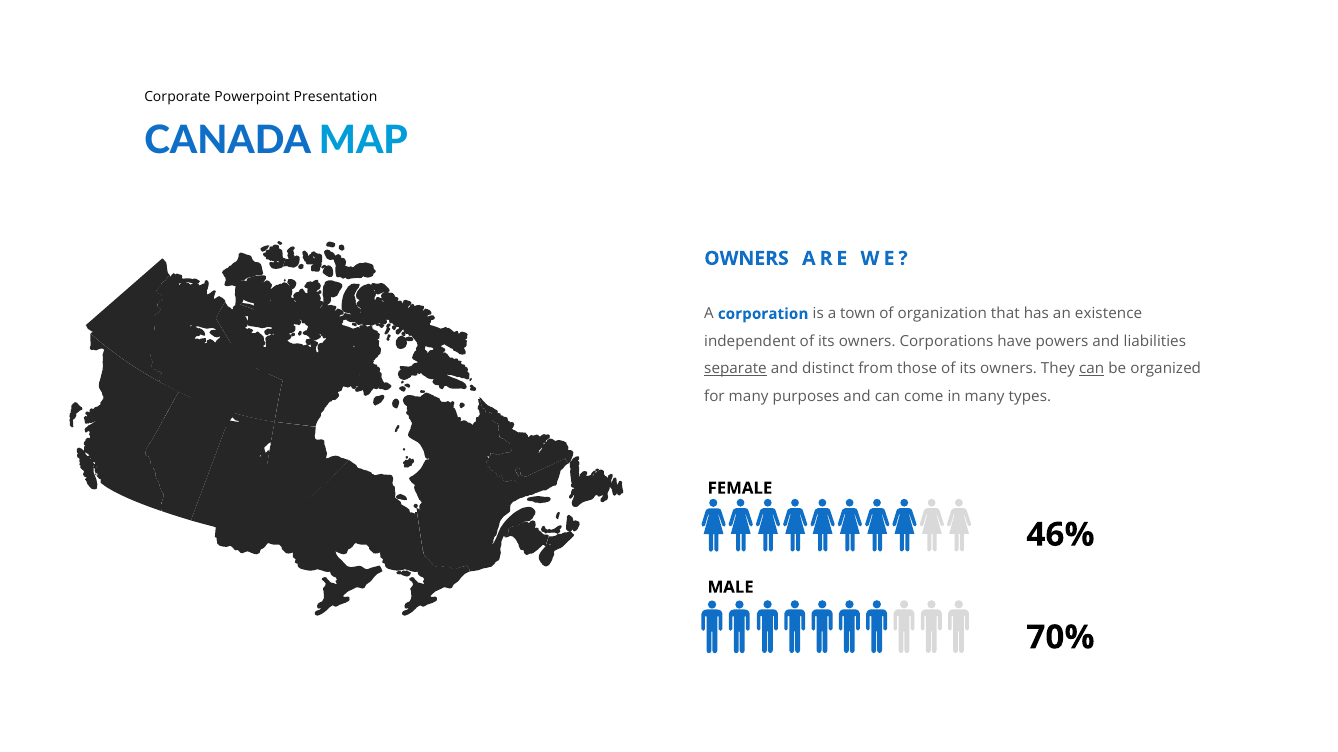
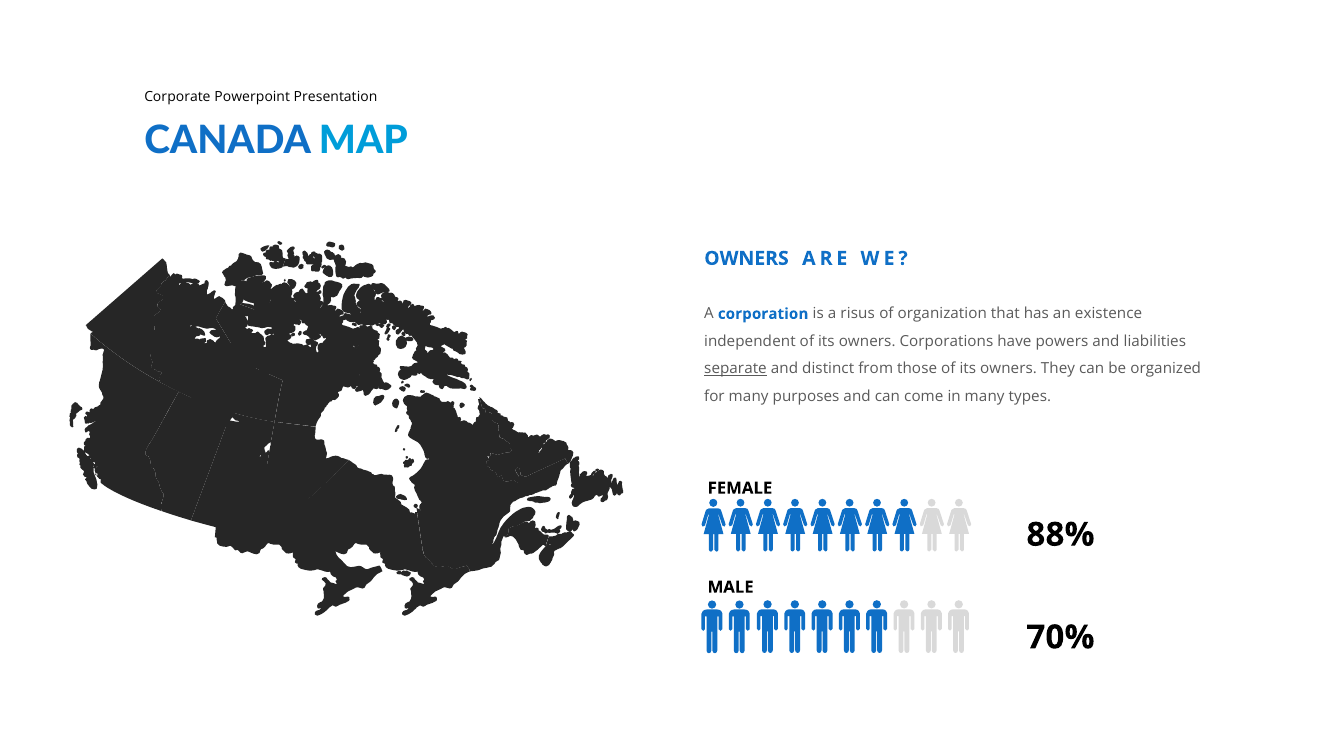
town: town -> risus (858, 314)
can underline: present -> none (1092, 369)
46%: 46% -> 88% (1060, 535)
